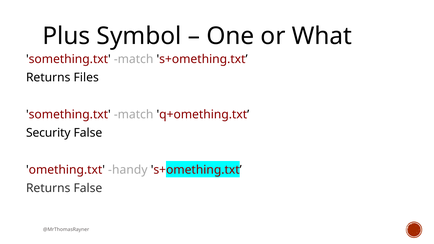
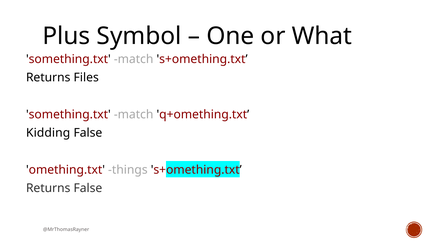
Security: Security -> Kidding (48, 133)
handy: handy -> things (128, 170)
